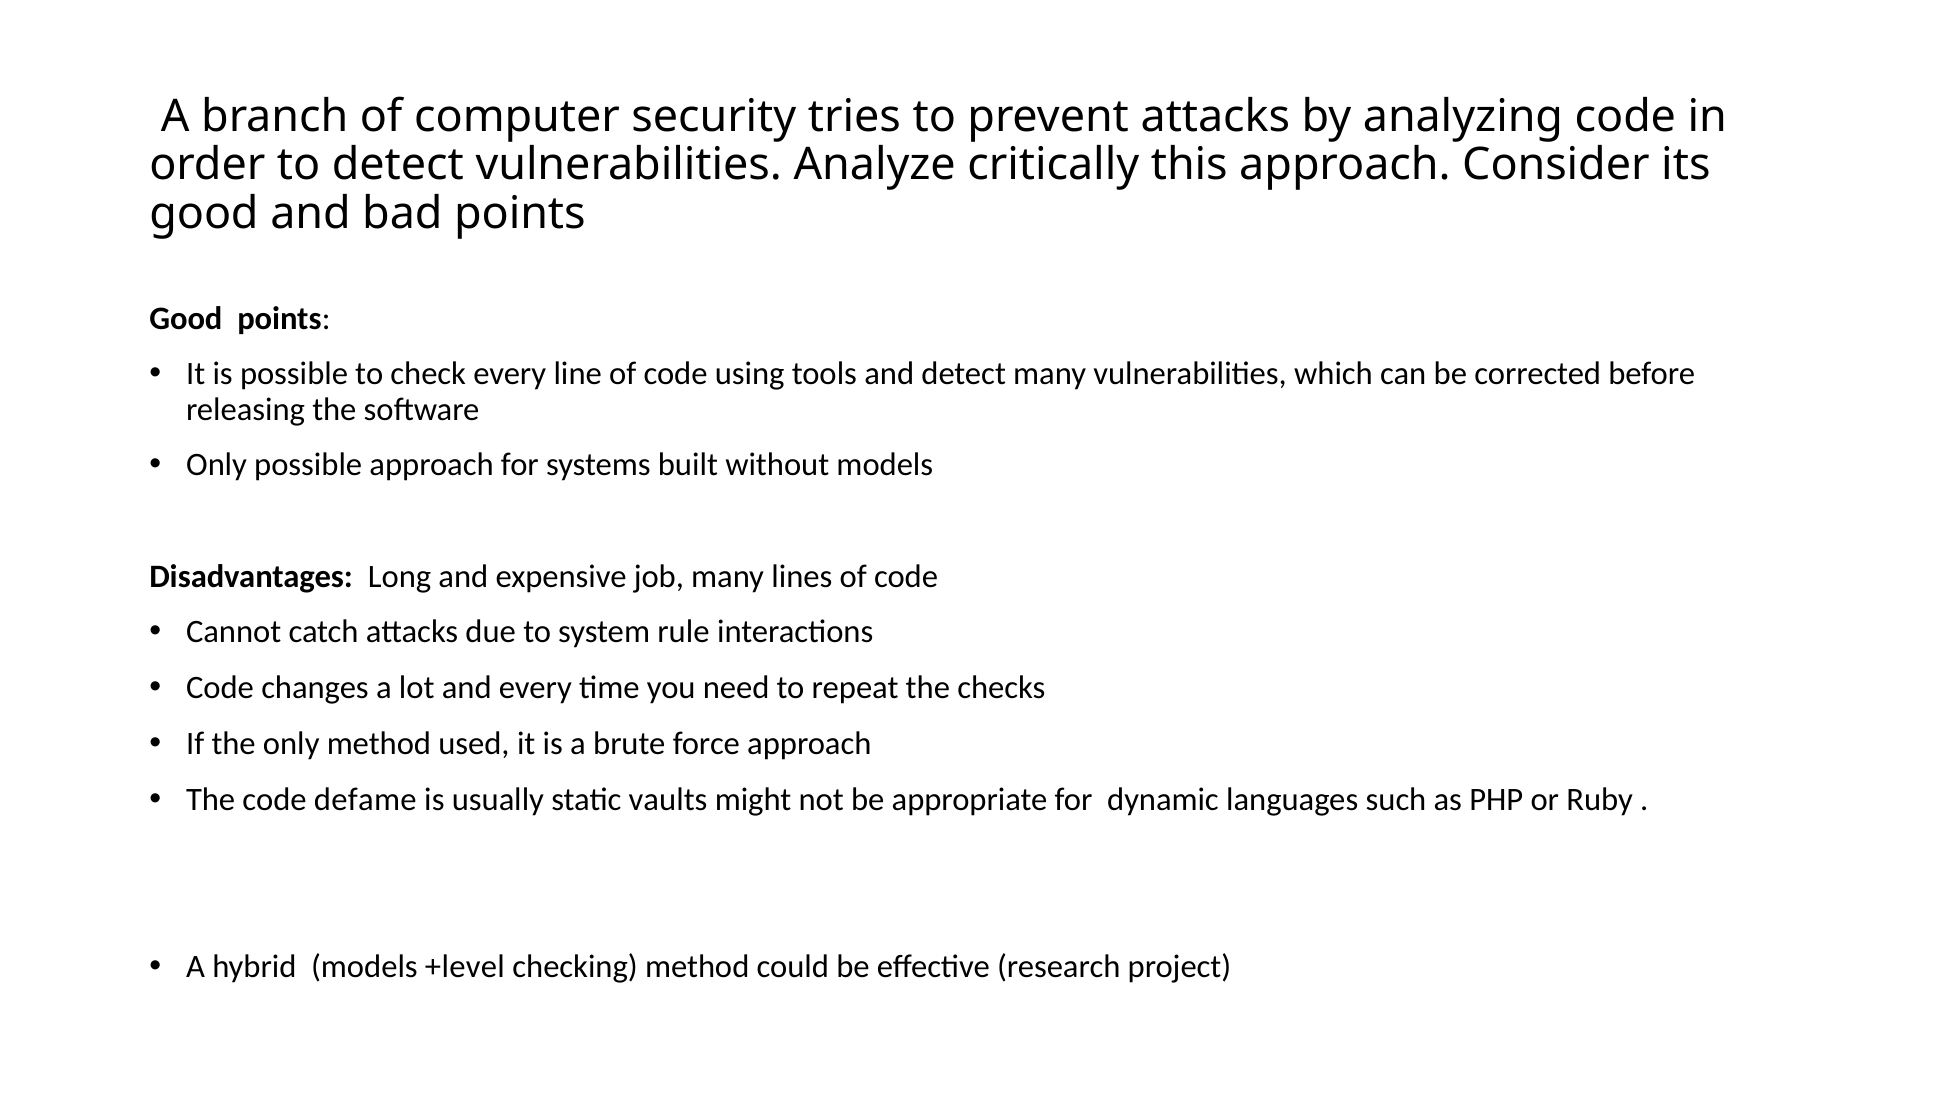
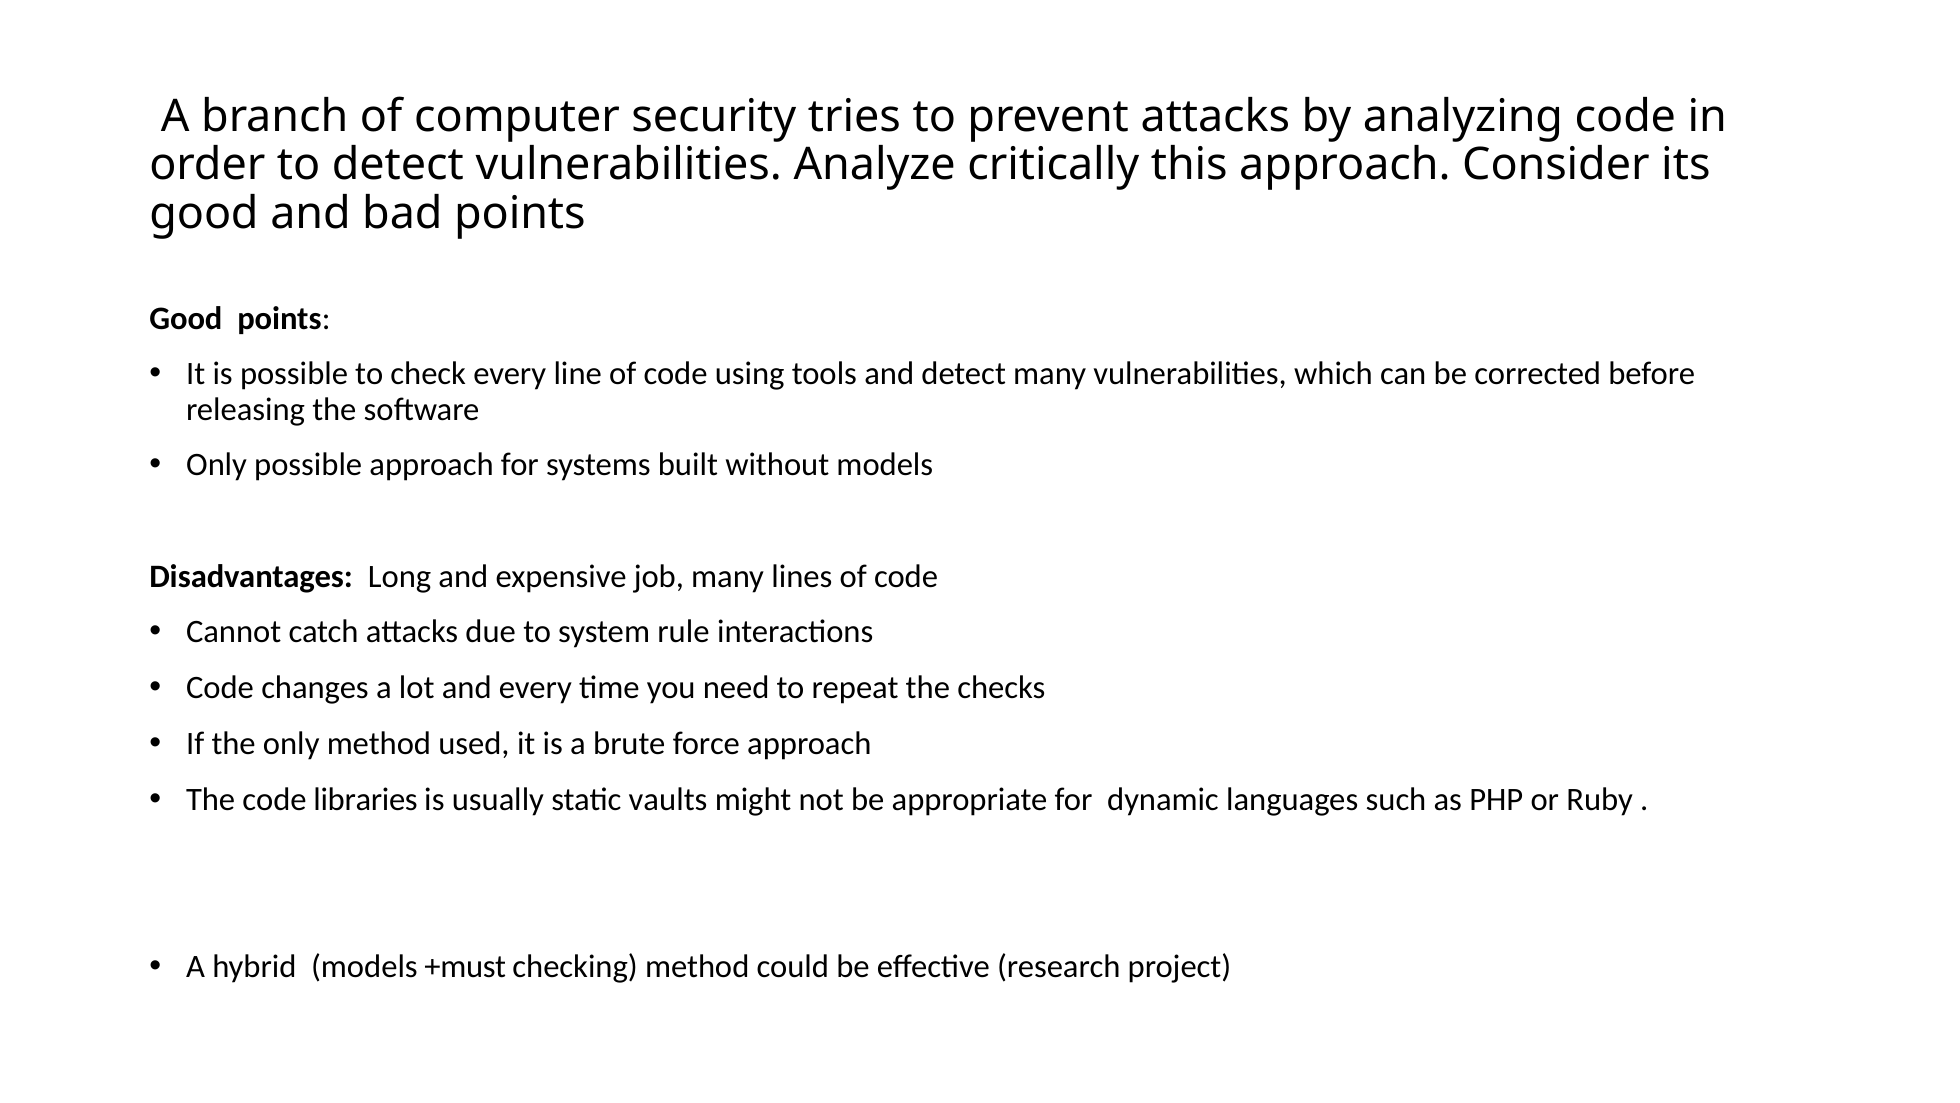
defame: defame -> libraries (366, 799)
+level: +level -> +must (465, 966)
